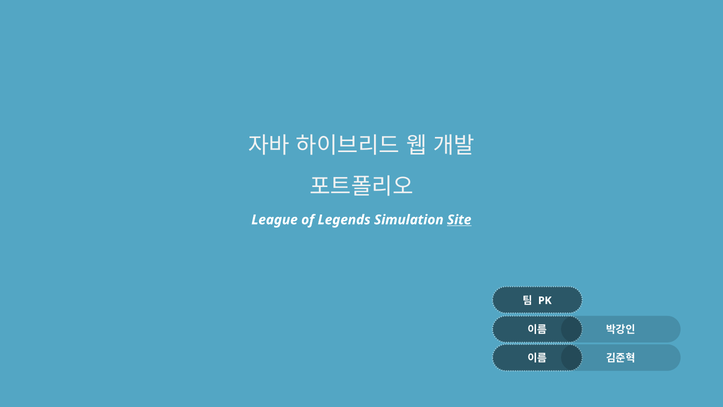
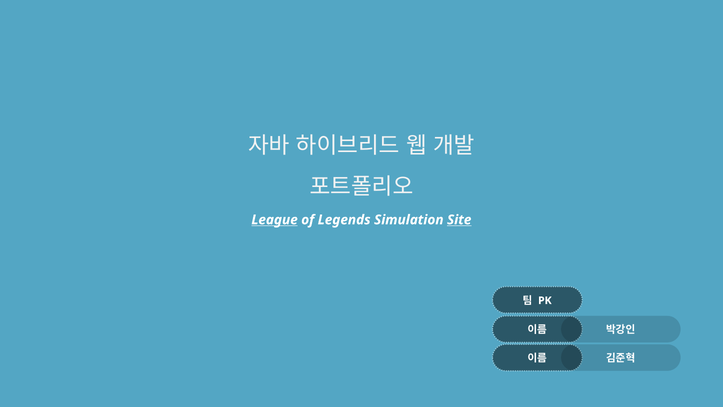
League underline: none -> present (275, 220)
